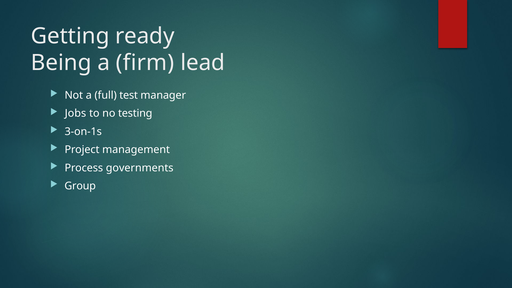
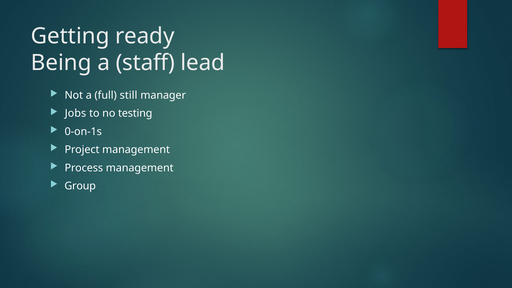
firm: firm -> staff (145, 63)
test: test -> still (129, 95)
3-on-1s: 3-on-1s -> 0-on-1s (83, 132)
Process governments: governments -> management (140, 168)
